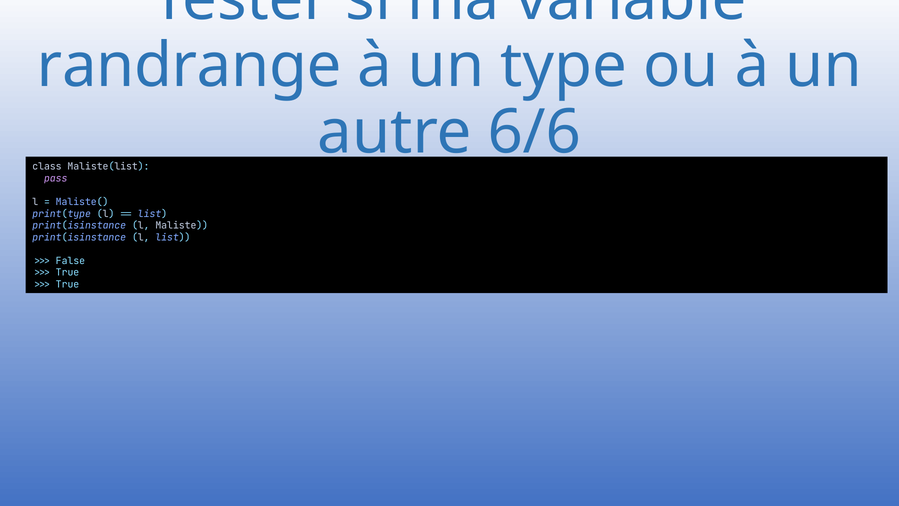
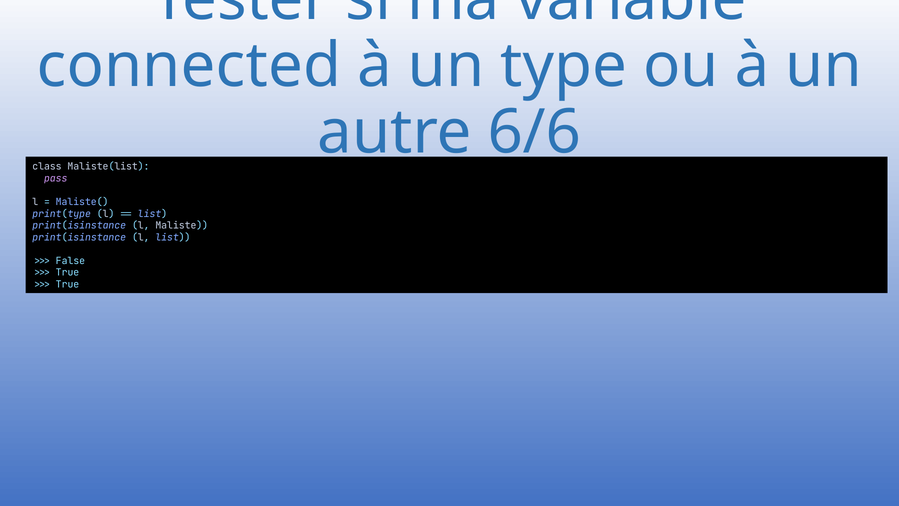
randrange: randrange -> connected (189, 66)
